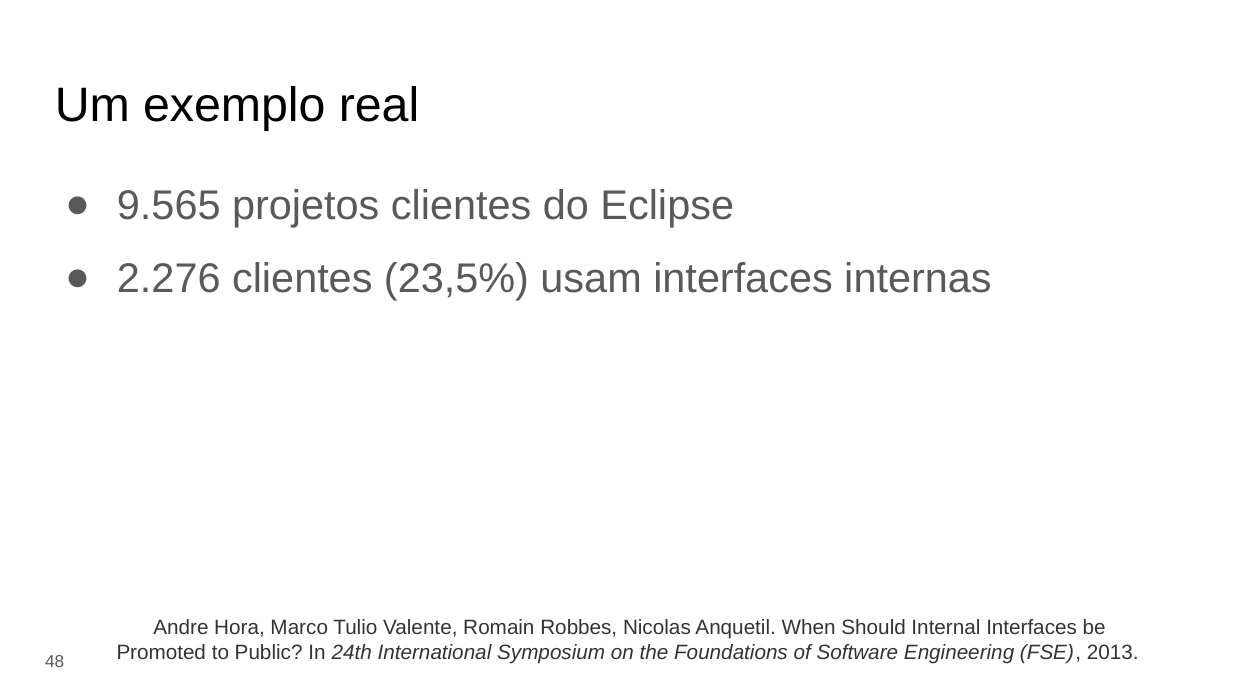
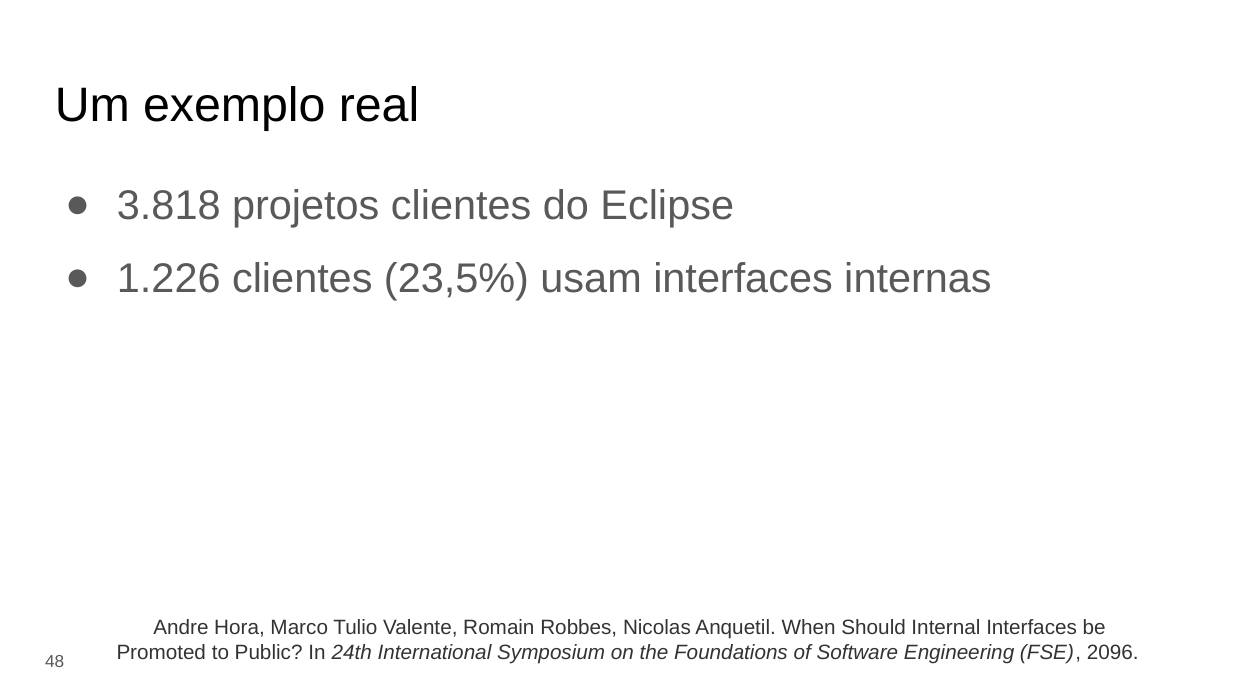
9.565: 9.565 -> 3.818 (169, 206)
2.276: 2.276 -> 1.226 (169, 279)
2013: 2013 -> 2096 (1113, 652)
